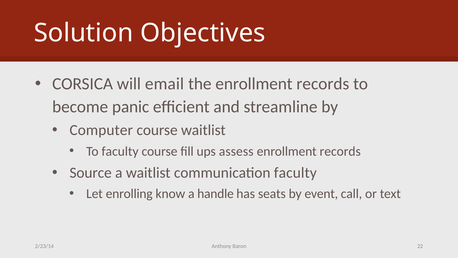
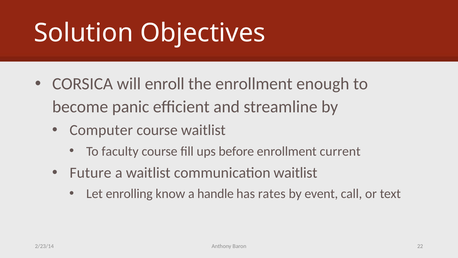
email: email -> enroll (165, 84)
the enrollment records: records -> enough (323, 84)
assess: assess -> before (236, 151)
records: records -> current (340, 151)
Source: Source -> Future (91, 173)
communication faculty: faculty -> waitlist (295, 173)
seats: seats -> rates (272, 194)
